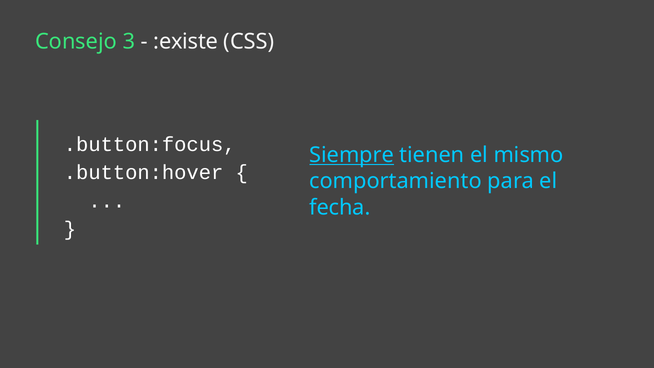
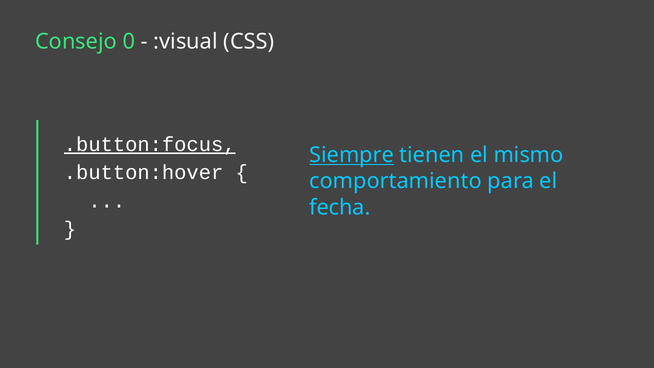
3: 3 -> 0 (129, 42)
:existe: :existe -> :visual (186, 42)
.button:focus underline: none -> present (150, 144)
